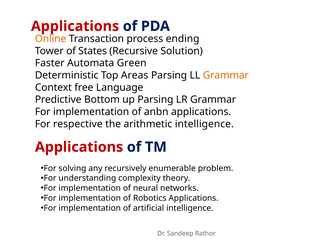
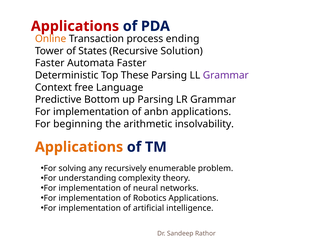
Automata Green: Green -> Faster (132, 63)
Areas: Areas -> These (135, 75)
Grammar colour: orange -> purple (226, 75)
respective: respective -> beginning (78, 124)
arithmetic intelligence: intelligence -> insolvability (204, 124)
Applications colour: red -> orange (79, 147)
